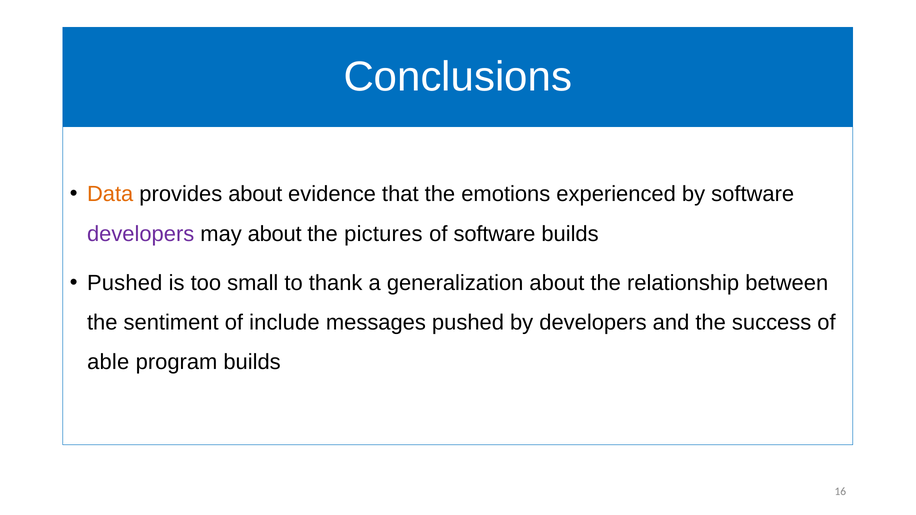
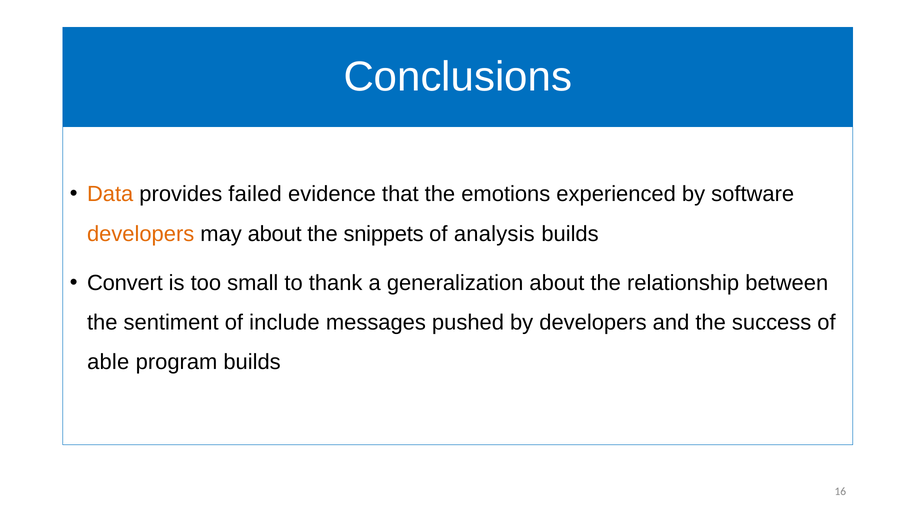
provides about: about -> failed (255, 194)
developers colour: purple -> orange (141, 234)
pictures: pictures -> snippets (384, 234)
of software: software -> analysis (494, 234)
Pushed: Pushed -> Convert (125, 283)
